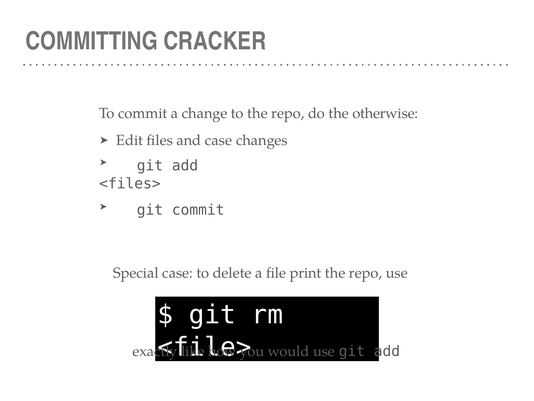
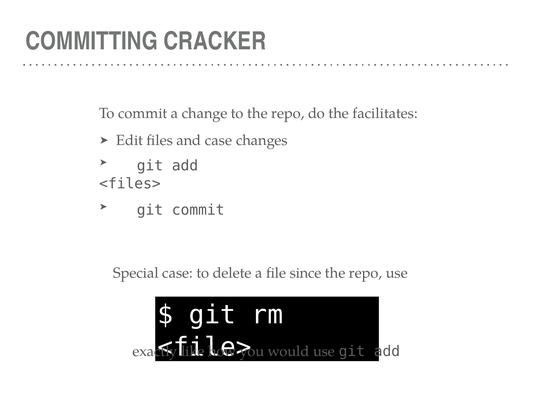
otherwise: otherwise -> facilitates (385, 113)
print: print -> since (306, 273)
